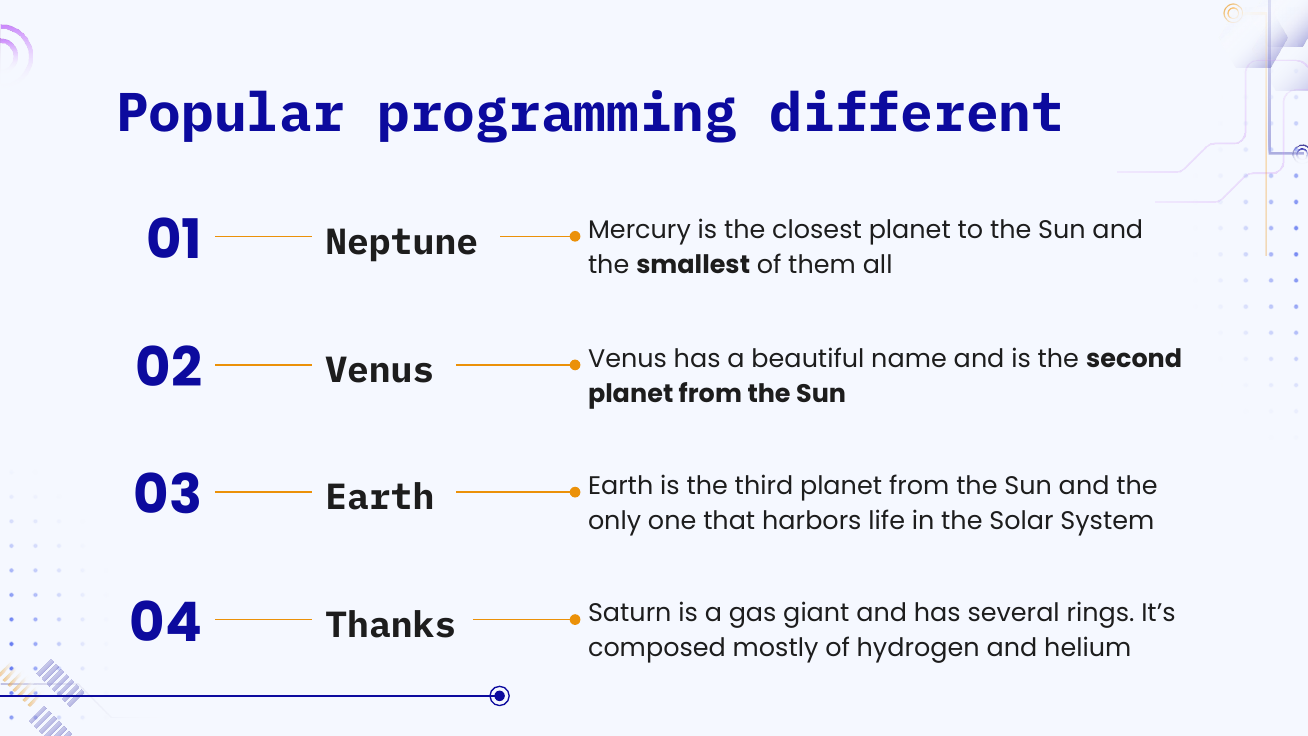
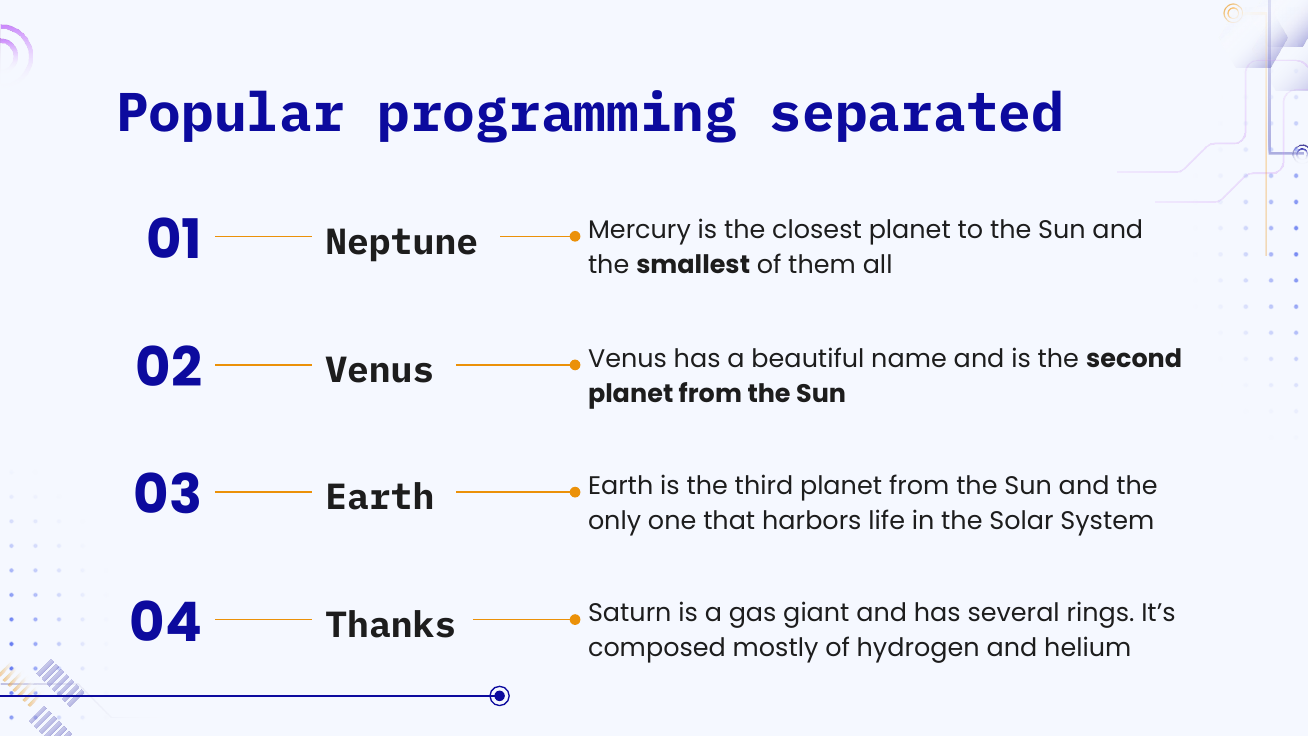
different: different -> separated (917, 113)
